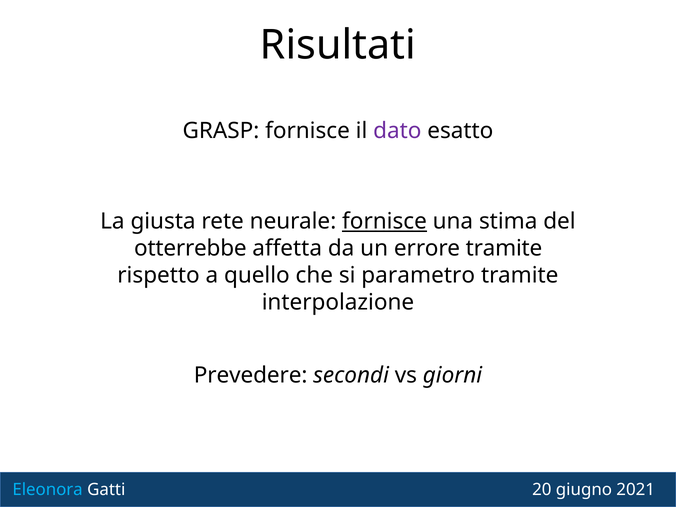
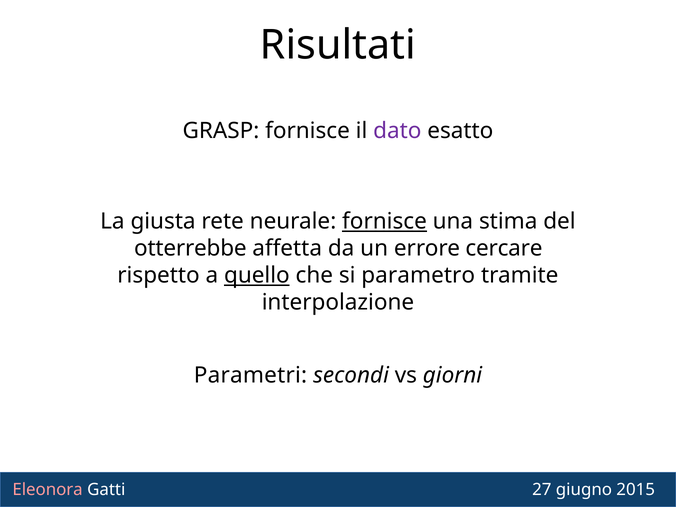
errore tramite: tramite -> cercare (504, 248)
quello underline: none -> present (257, 275)
Prevedere: Prevedere -> Parametri (250, 375)
Eleonora colour: light blue -> pink (48, 490)
20: 20 -> 27 (542, 490)
2021: 2021 -> 2015 (636, 490)
